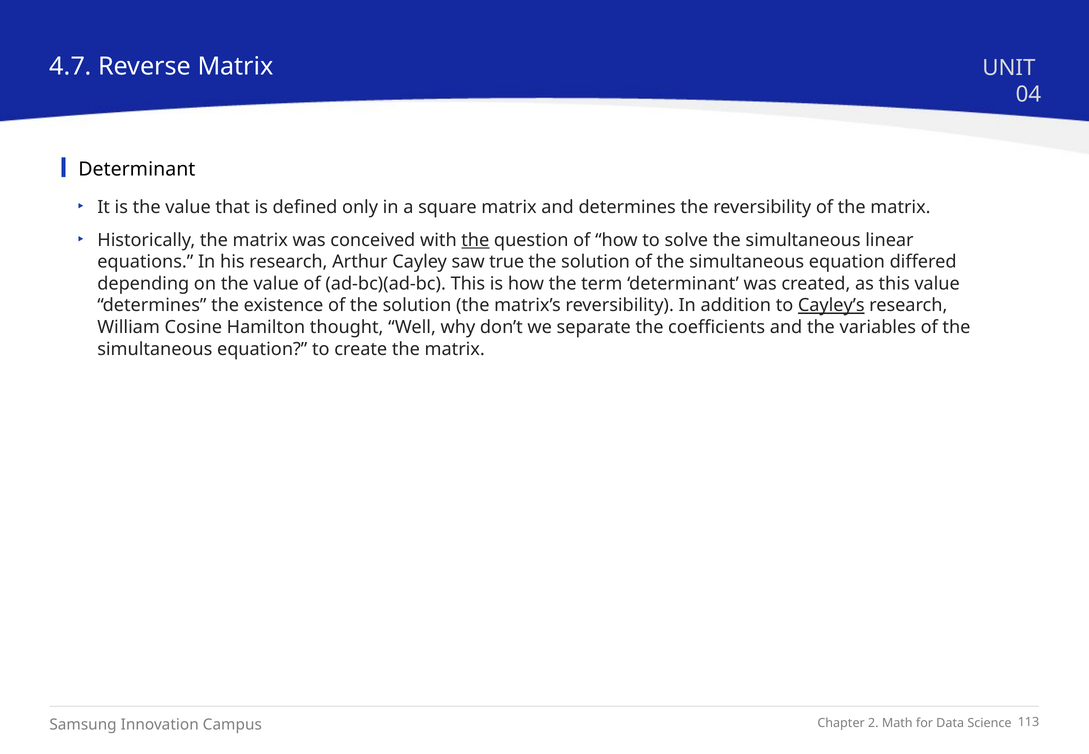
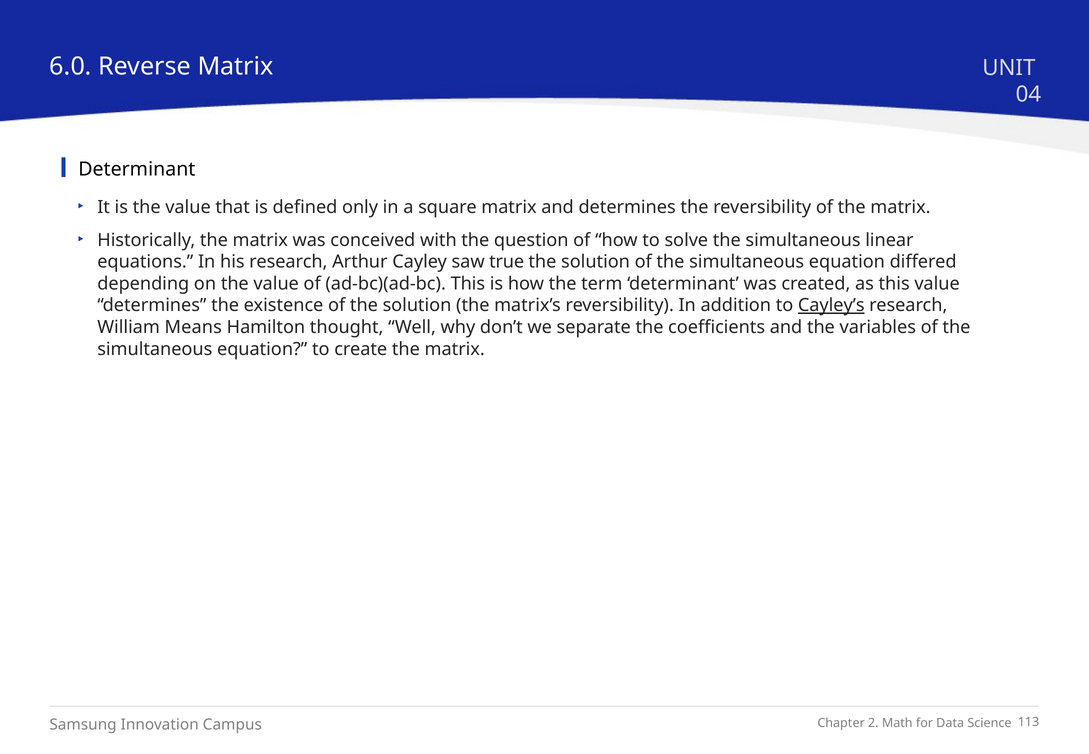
4.7: 4.7 -> 6.0 (71, 66)
the underline: present -> none (475, 240)
Cosine: Cosine -> Means (193, 327)
